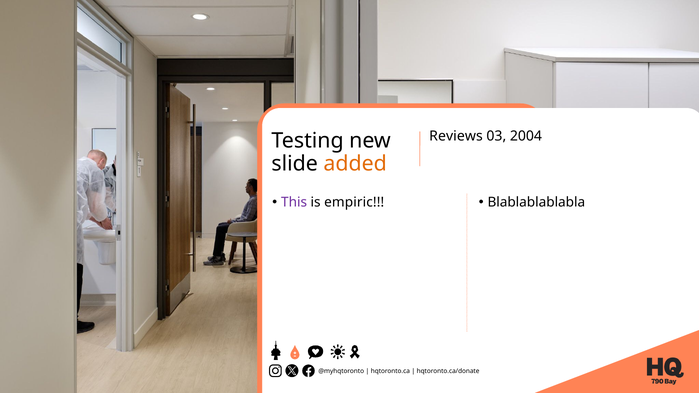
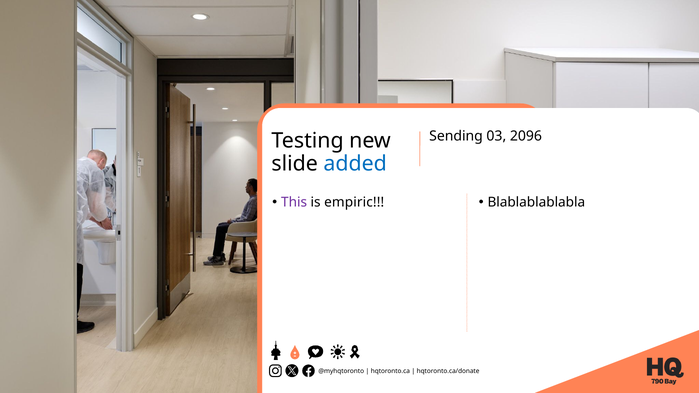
Reviews: Reviews -> Sending (456, 136)
2004: 2004 -> 2096 (526, 136)
added colour: orange -> blue (355, 164)
